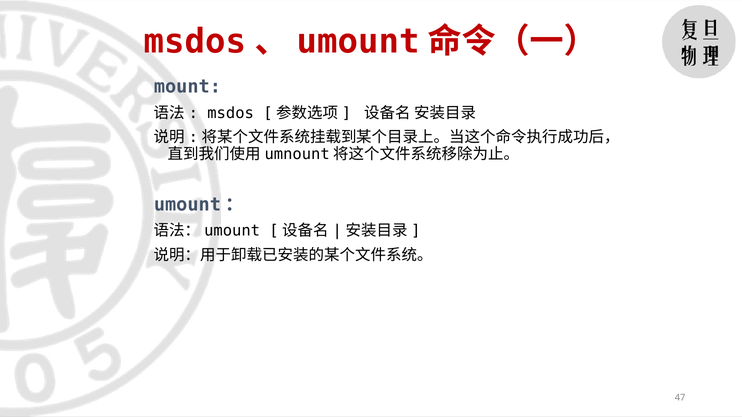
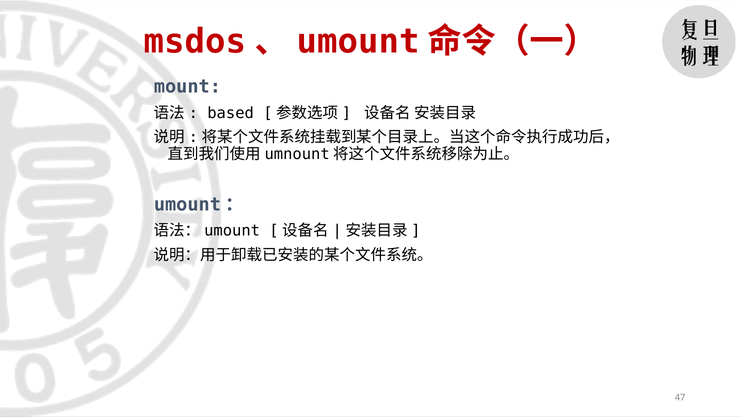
msdos: msdos -> based (231, 113)
